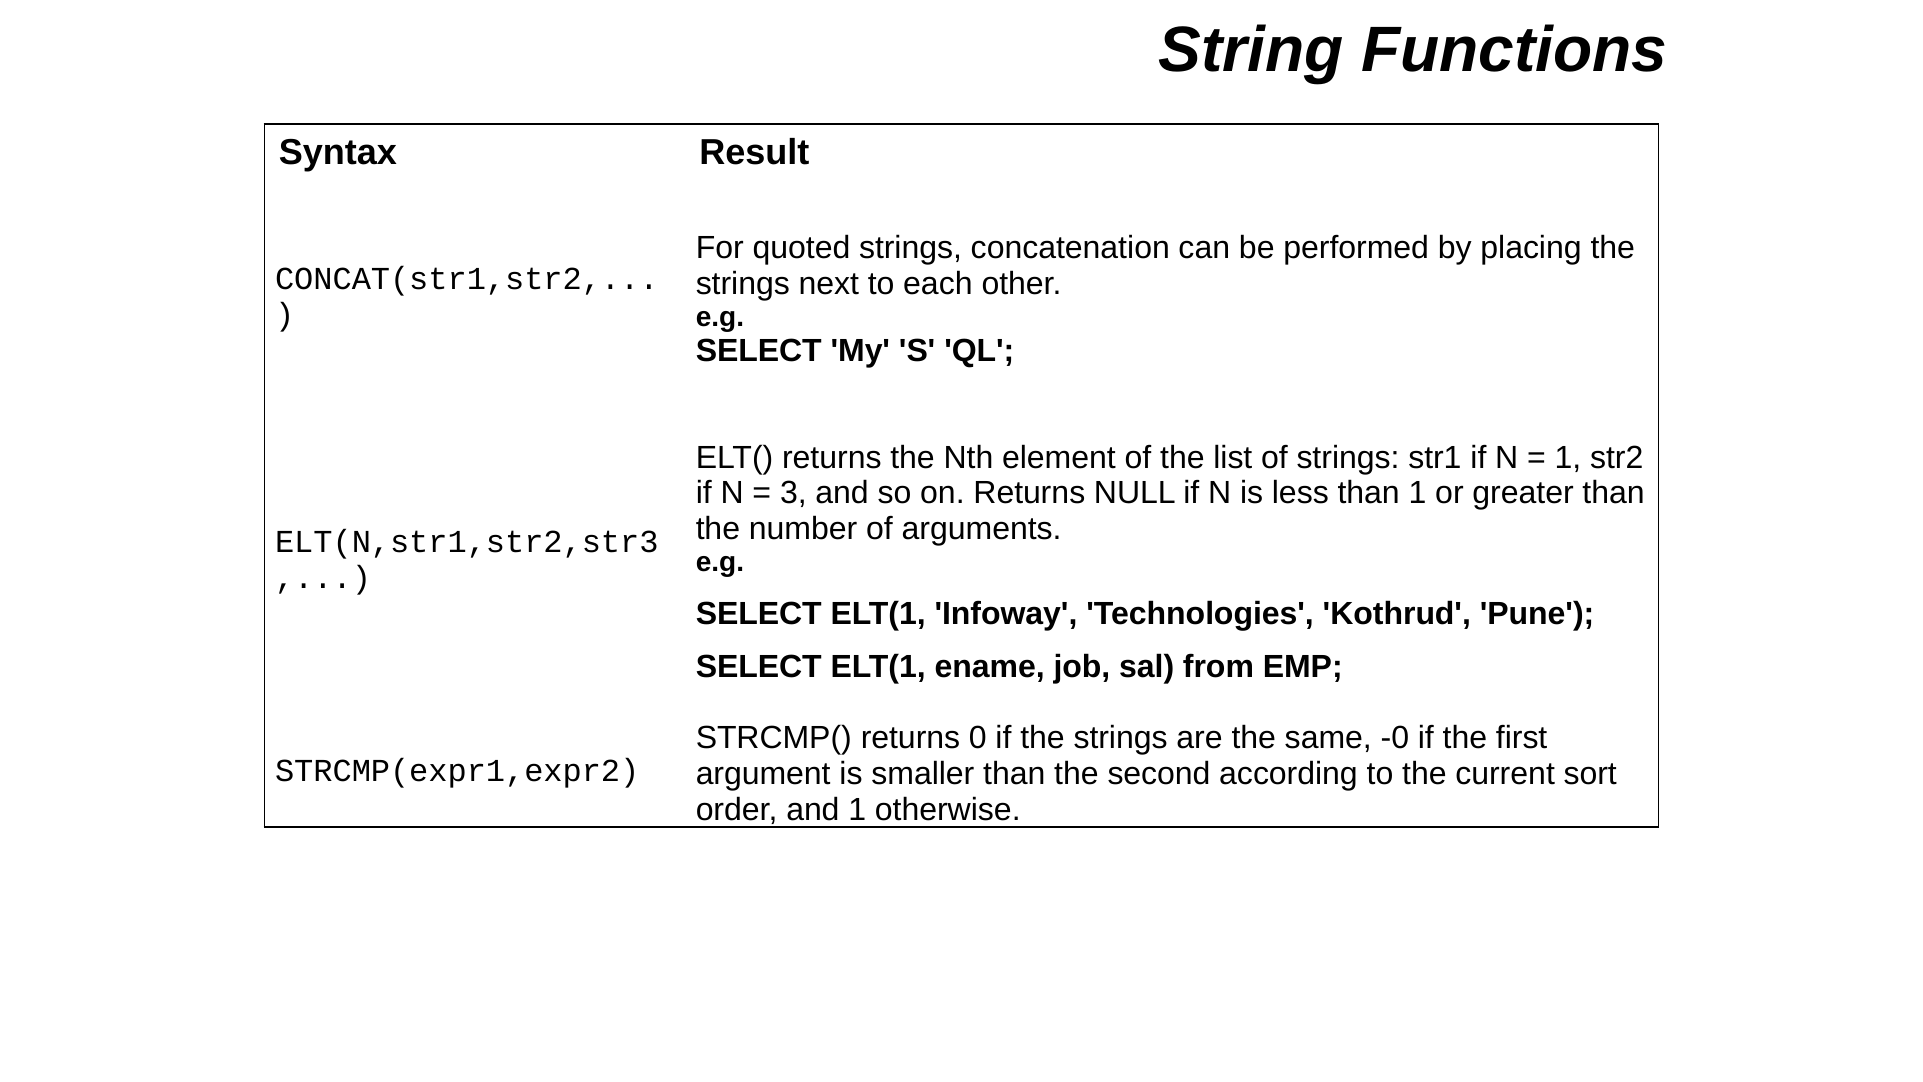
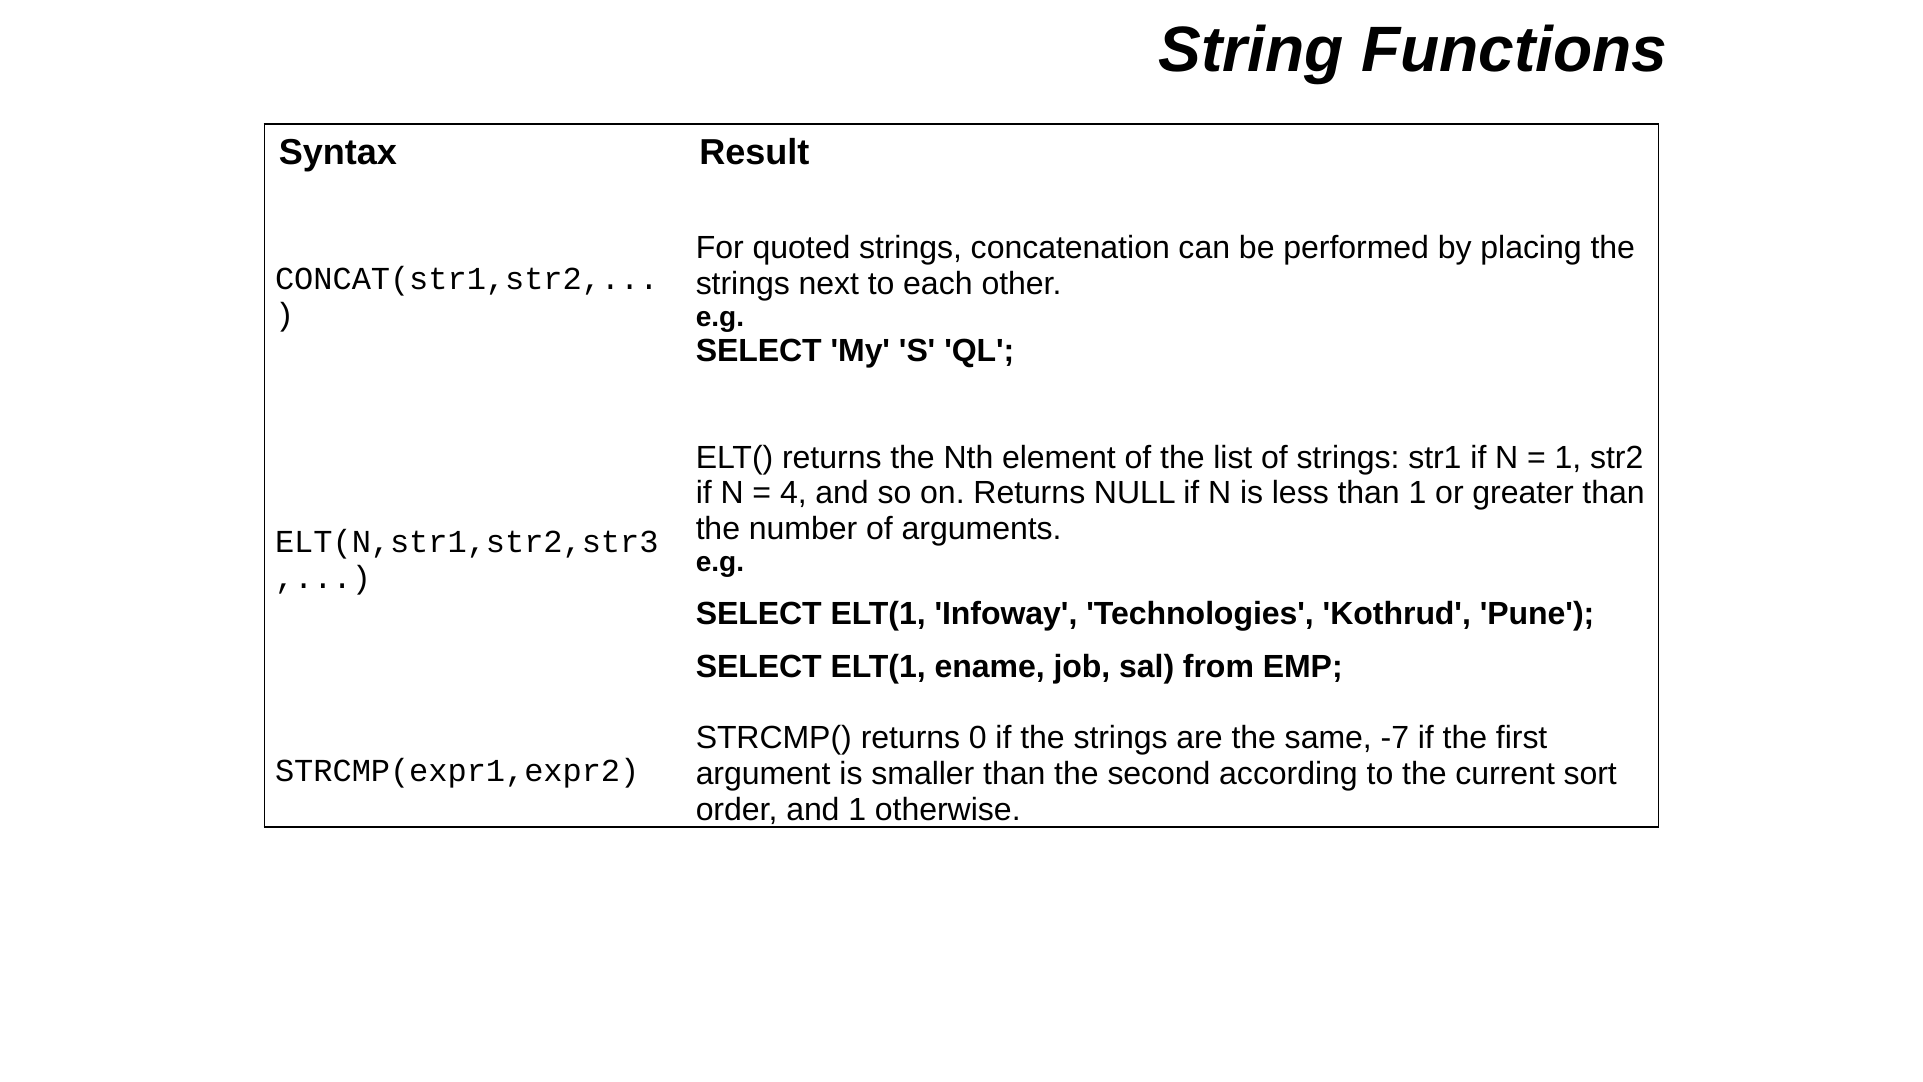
3: 3 -> 4 (793, 493)
-0: -0 -> -7 (1395, 738)
